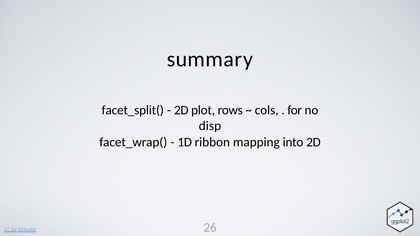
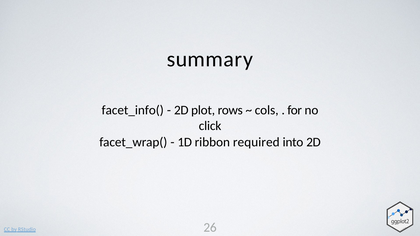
facet_split(: facet_split( -> facet_info( (133, 110)
disp: disp -> click (210, 126)
mapping: mapping -> required (256, 142)
